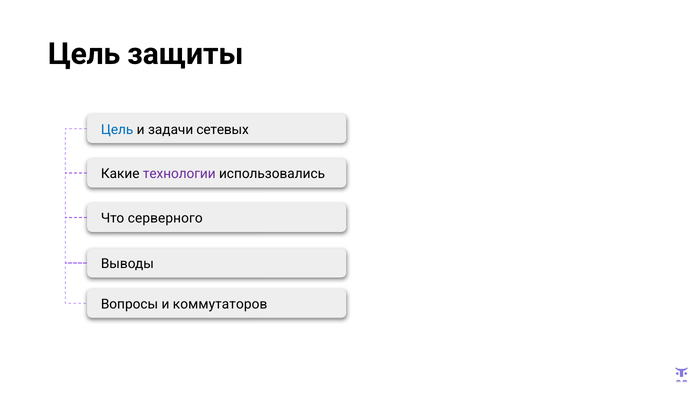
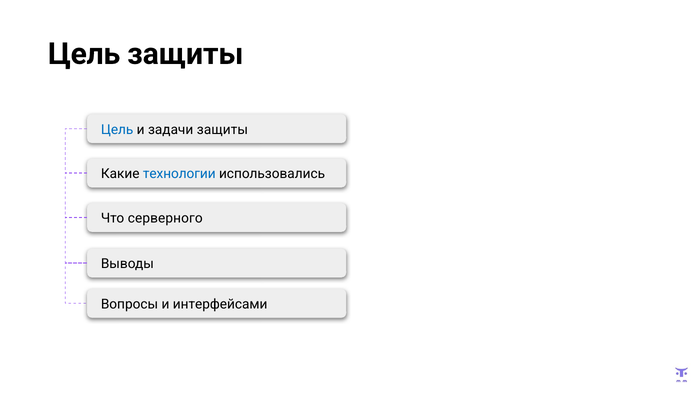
задачи сетевых: сетевых -> защиты (222, 129)
технологии colour: purple -> blue (179, 174)
коммутаторов: коммутаторов -> интерфейсами (220, 304)
